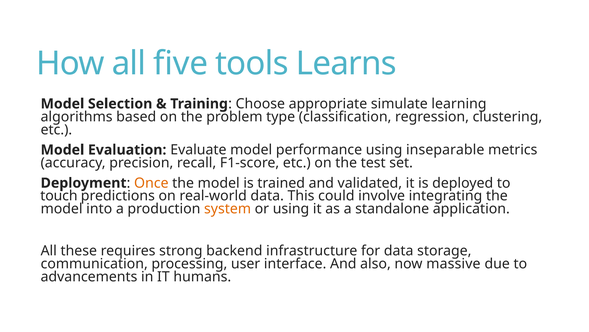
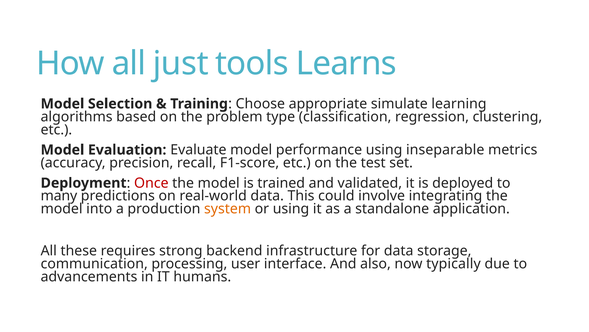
five: five -> just (181, 63)
Once colour: orange -> red (151, 183)
touch: touch -> many (59, 196)
massive: massive -> typically (453, 263)
